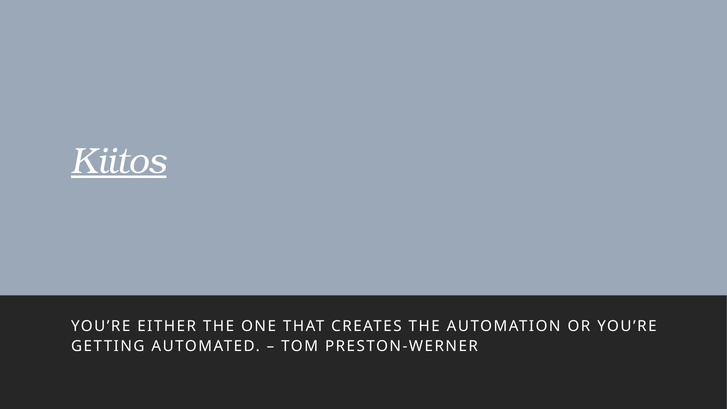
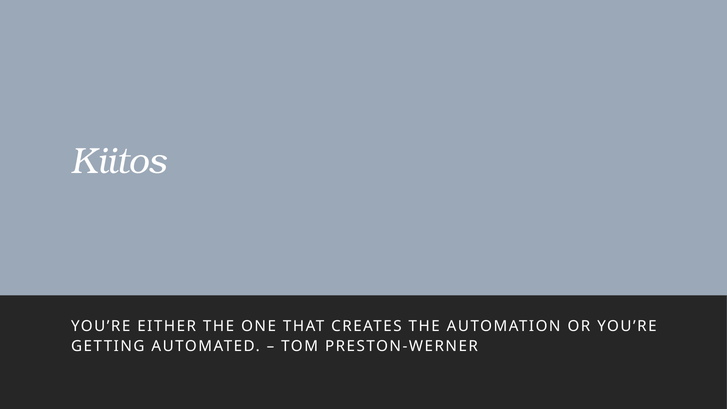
Kiitos underline: present -> none (119, 161)
